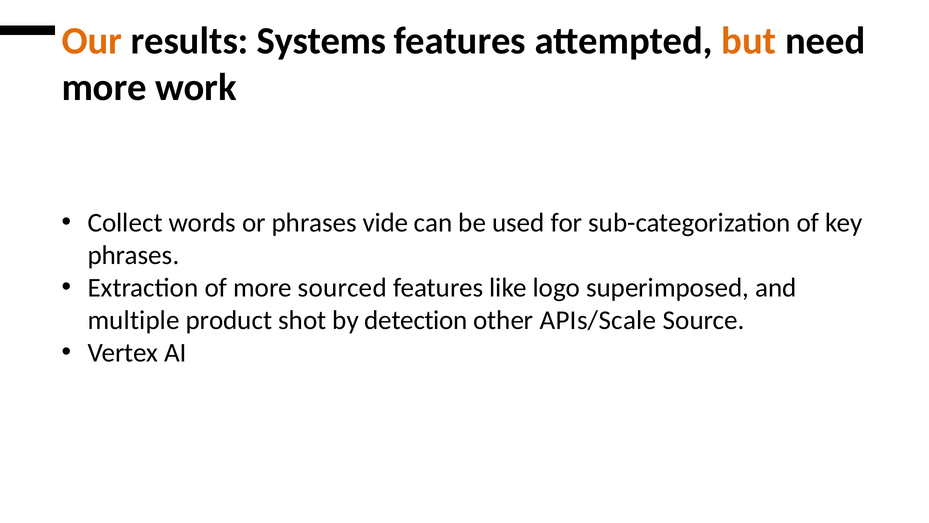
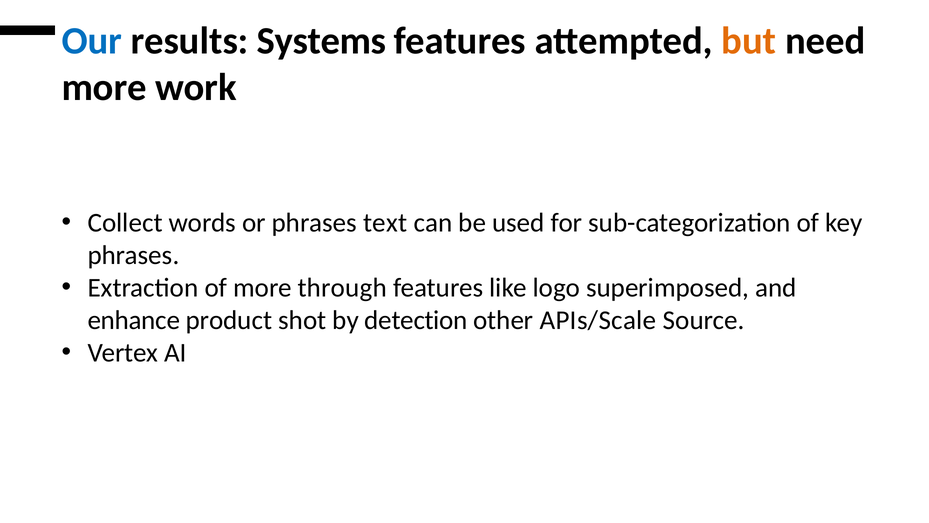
Our colour: orange -> blue (92, 41)
vide: vide -> text (385, 222)
sourced: sourced -> through (342, 288)
multiple: multiple -> enhance (134, 320)
